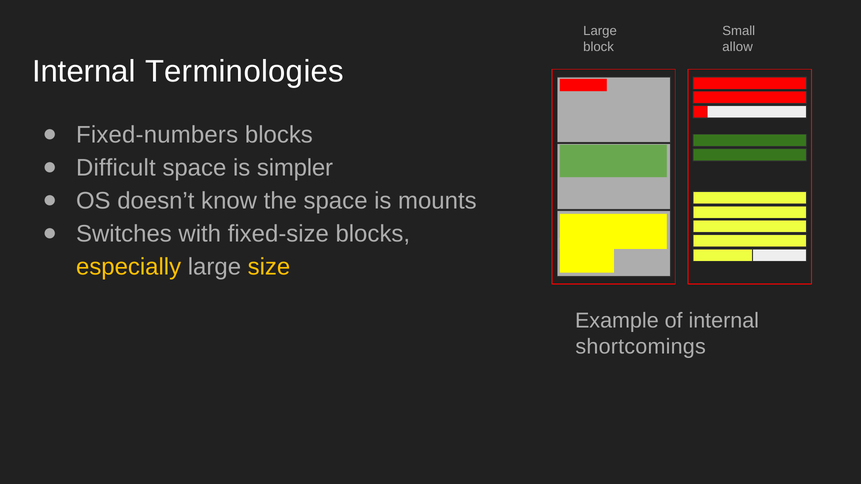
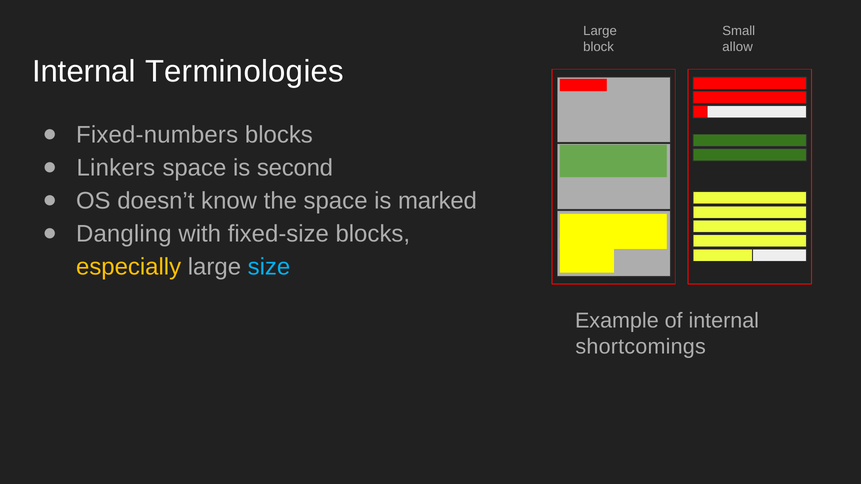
Difficult: Difficult -> Linkers (116, 168)
simpler: simpler -> second (295, 168)
mounts: mounts -> marked (437, 201)
Switches: Switches -> Dangling (124, 234)
size colour: yellow -> light blue (269, 267)
